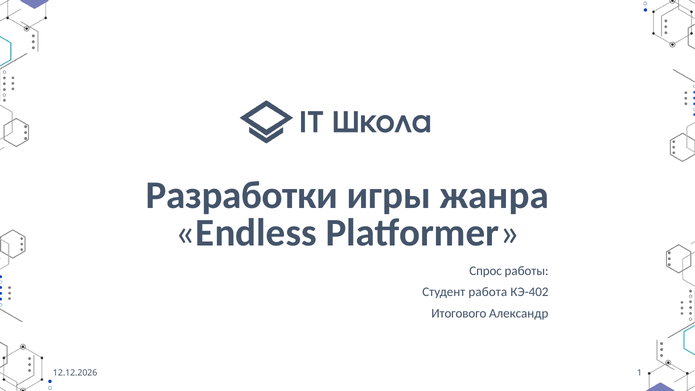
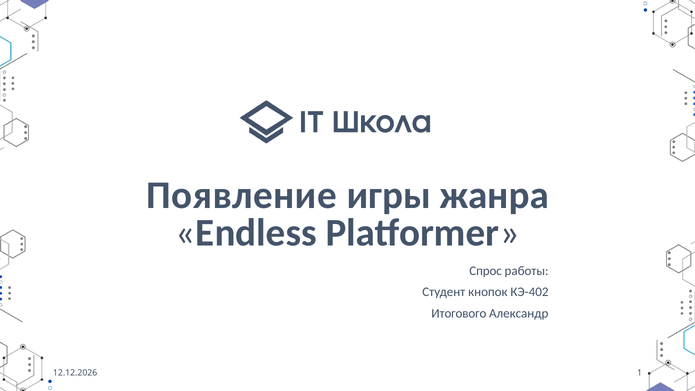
Разработки: Разработки -> Появление (242, 195)
работа: работа -> кнопок (488, 292)
